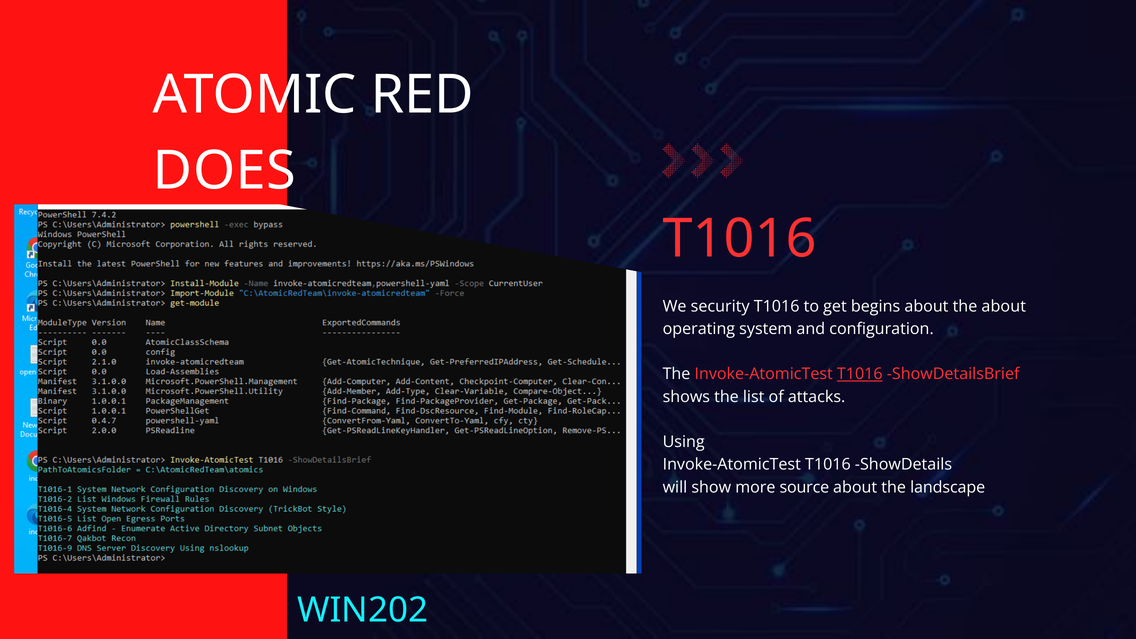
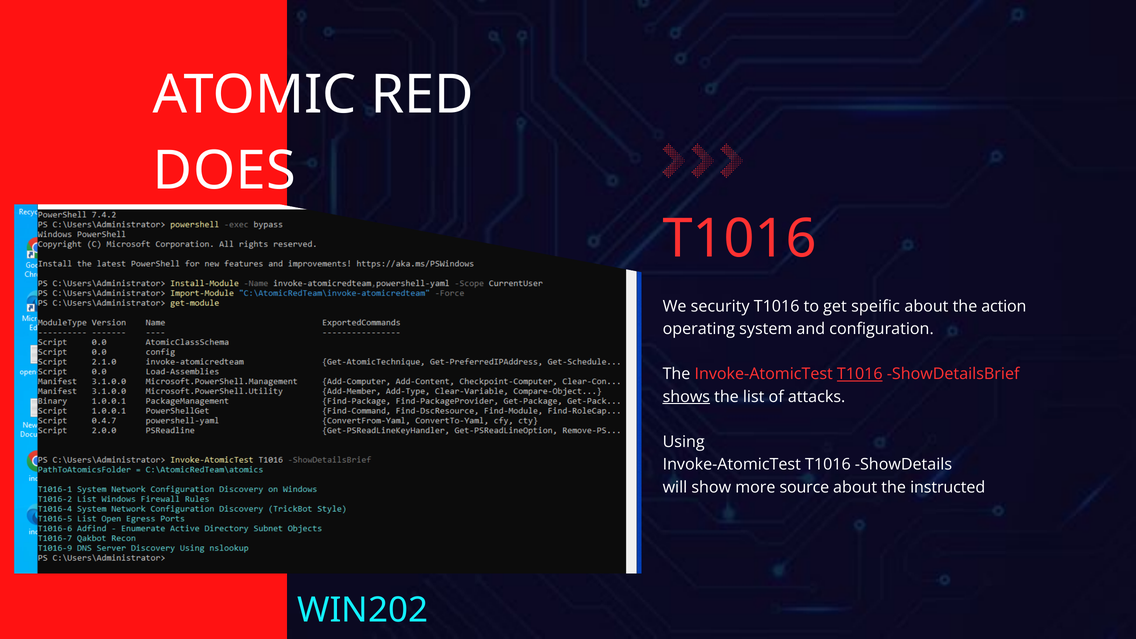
begins: begins -> speific (876, 306)
the about: about -> action (1004, 306)
shows underline: none -> present (686, 397)
landscape: landscape -> instructed (948, 487)
